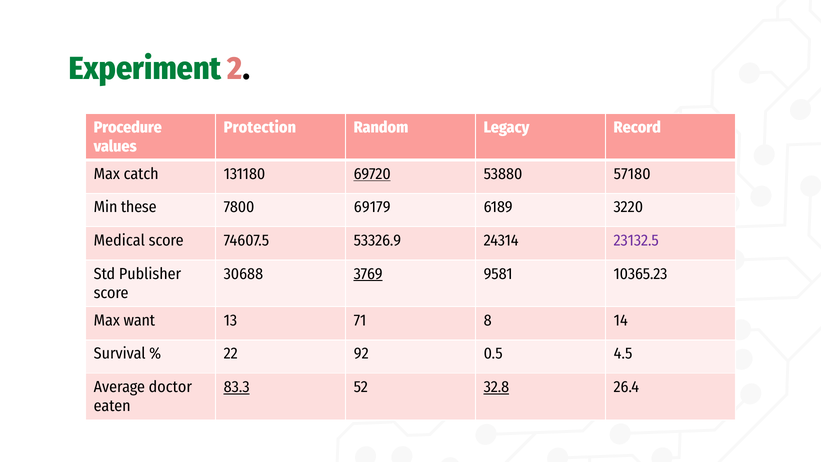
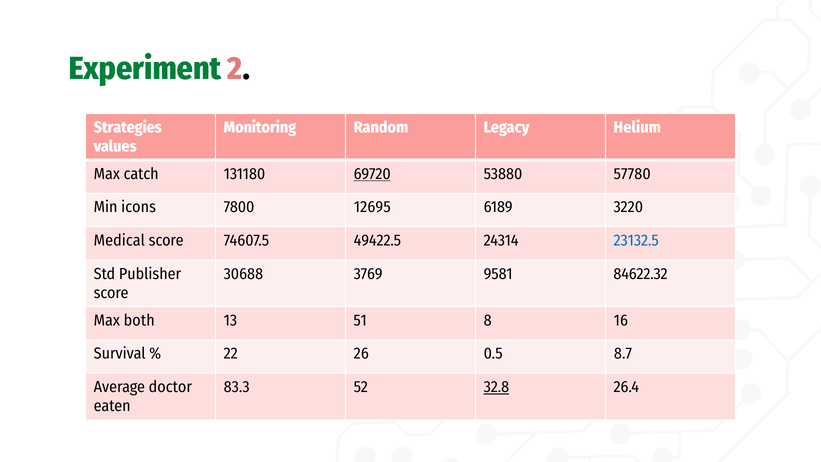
Procedure: Procedure -> Strategies (128, 127)
Protection: Protection -> Monitoring (260, 127)
Record: Record -> Helium (637, 127)
57180: 57180 -> 57780 (632, 174)
these: these -> icons (139, 207)
69179: 69179 -> 12695 (372, 207)
53326.9: 53326.9 -> 49422.5 (377, 240)
23132.5 colour: purple -> blue (636, 240)
3769 underline: present -> none (368, 274)
10365.23: 10365.23 -> 84622.32 (641, 274)
want: want -> both (139, 320)
71: 71 -> 51 (360, 320)
14: 14 -> 16 (621, 320)
92: 92 -> 26 (361, 354)
4.5: 4.5 -> 8.7 (623, 354)
83.3 underline: present -> none (237, 387)
